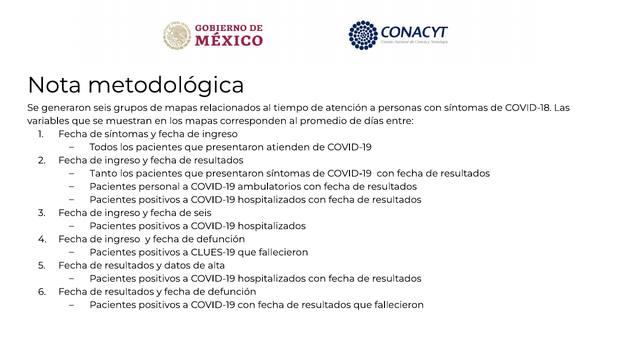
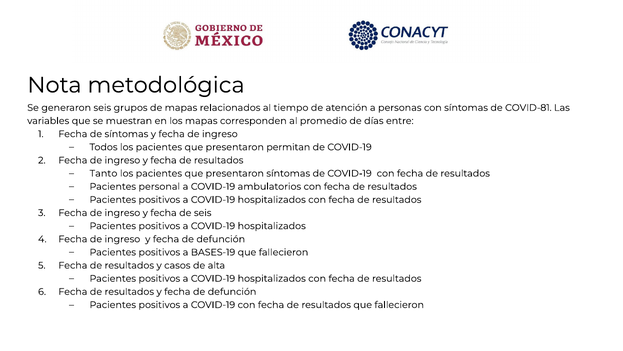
COVID-18: COVID-18 -> COVID-81 (528, 108)
atienden: atienden -> permitan (288, 147)
CLUES-19: CLUES-19 -> BASES-19 (213, 252)
datos: datos -> casos (177, 265)
